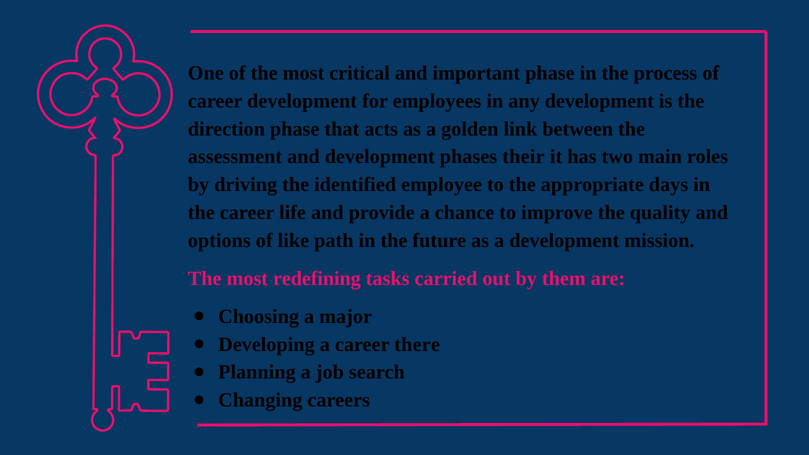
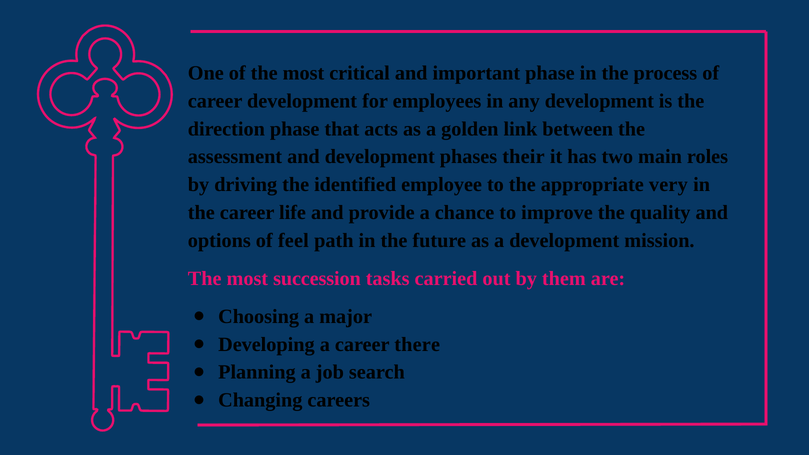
days: days -> very (668, 185)
like: like -> feel (293, 241)
redefining: redefining -> succession (317, 279)
